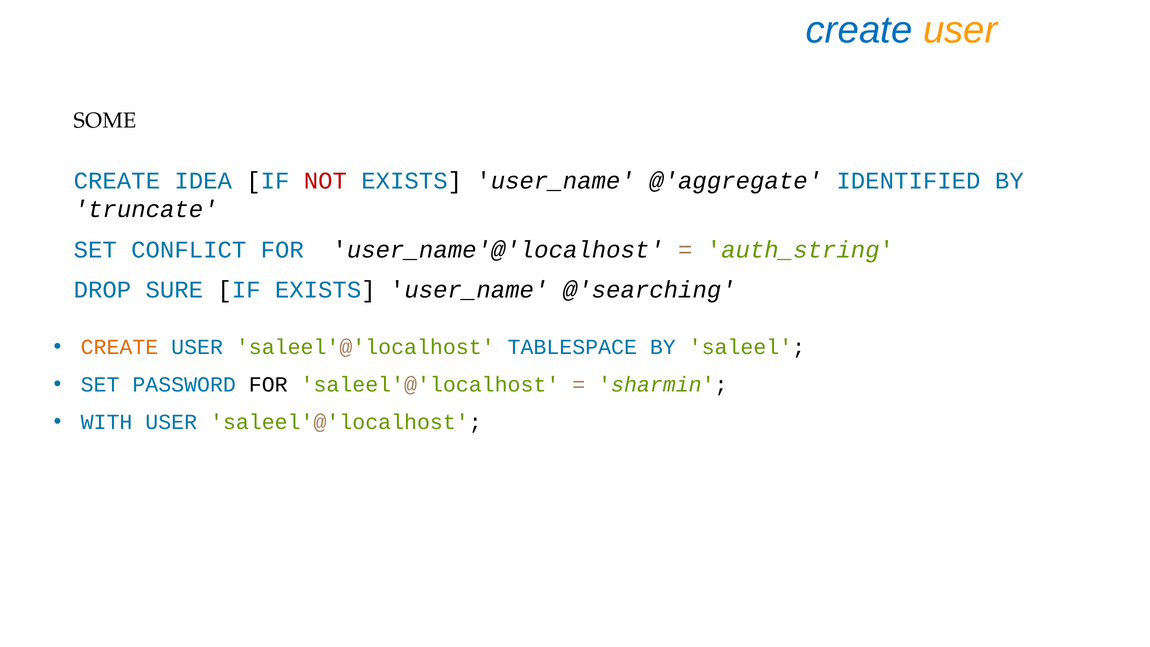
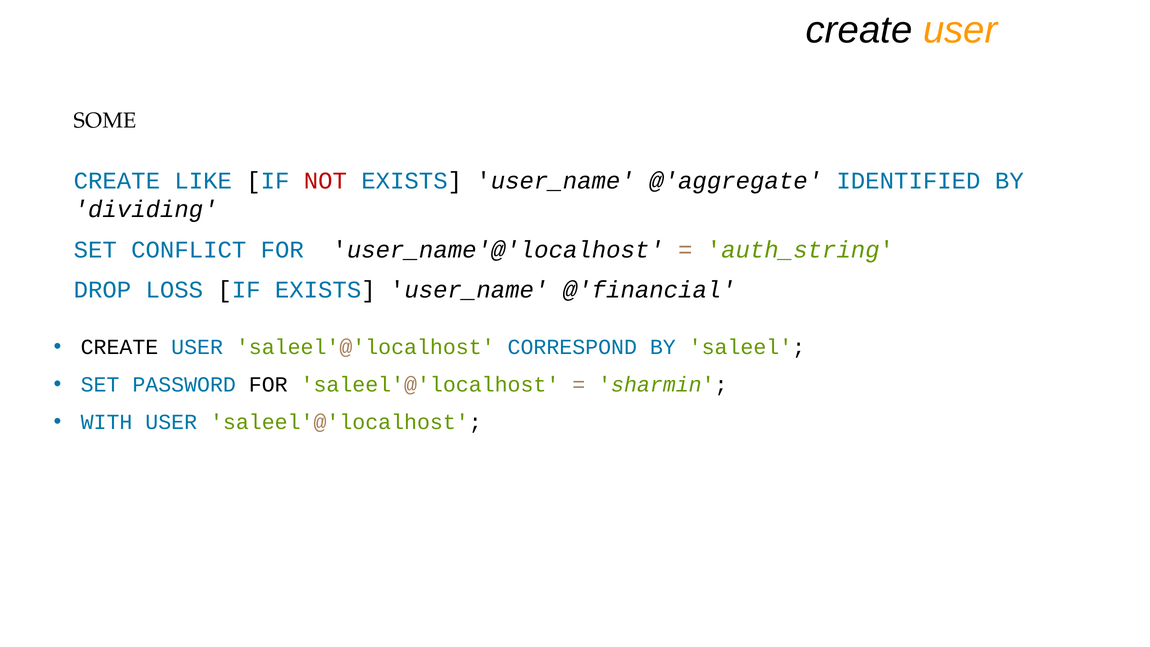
create colour: blue -> black (859, 30)
IDEA: IDEA -> LIKE (203, 181)
truncate: truncate -> dividing (146, 209)
SURE: SURE -> LOSS (174, 290)
@'searching: @'searching -> @'financial (649, 290)
CREATE colour: orange -> black (119, 347)
TABLESPACE: TABLESPACE -> CORRESPOND (572, 347)
